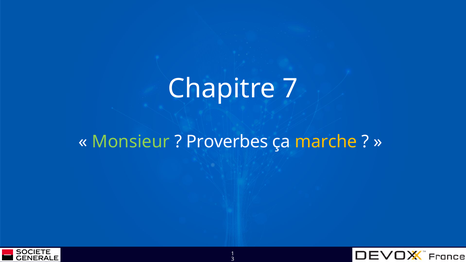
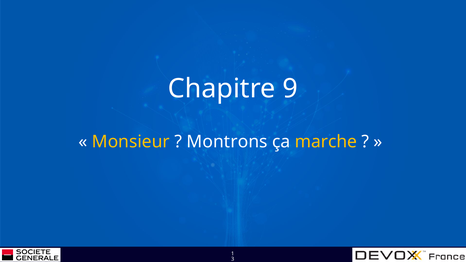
7: 7 -> 9 (290, 89)
Monsieur colour: light green -> yellow (131, 142)
Proverbes: Proverbes -> Montrons (227, 142)
